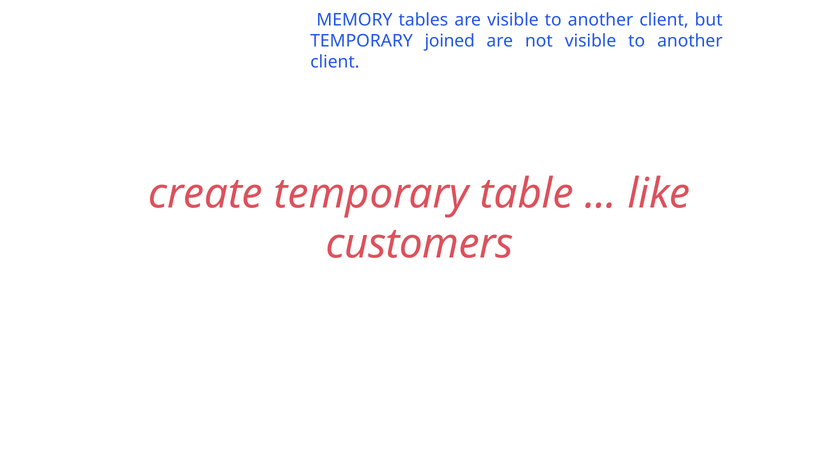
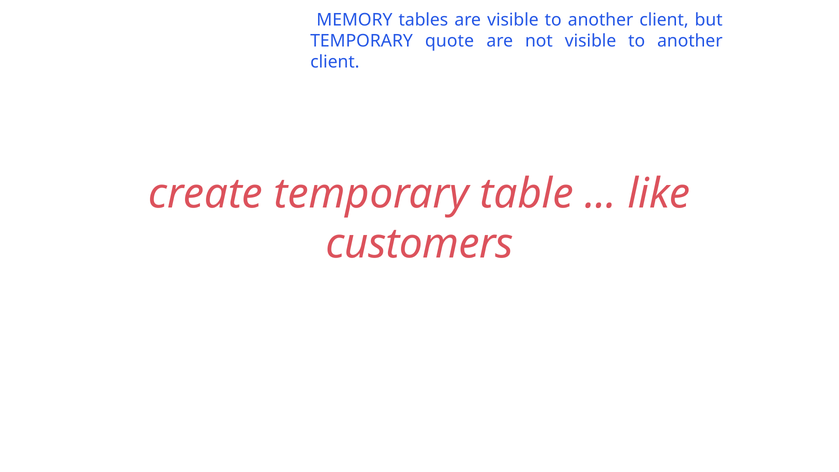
joined: joined -> quote (450, 41)
